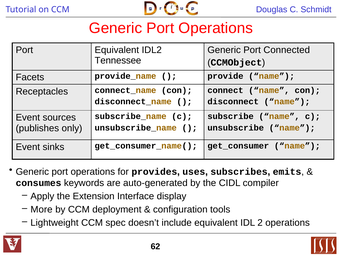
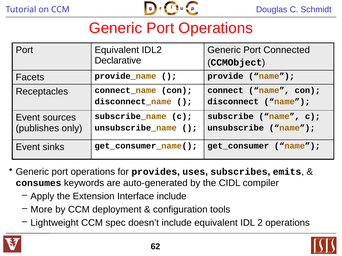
Tennessee: Tennessee -> Declarative (118, 61)
Interface display: display -> include (172, 197)
